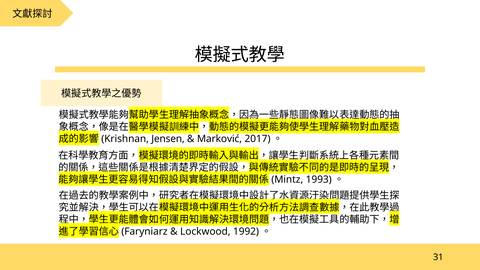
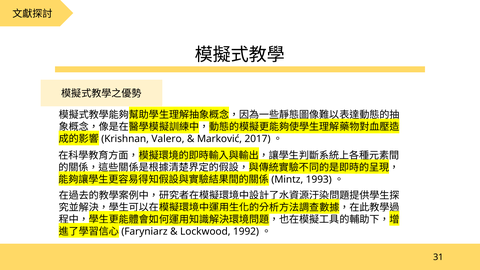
Jensen: Jensen -> Valero (168, 139)
